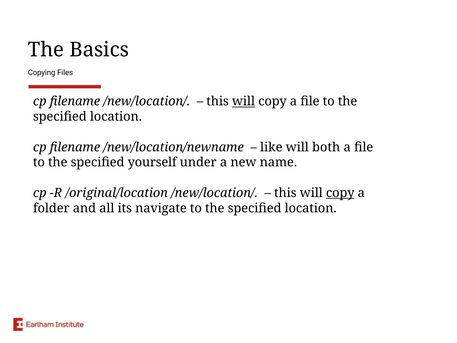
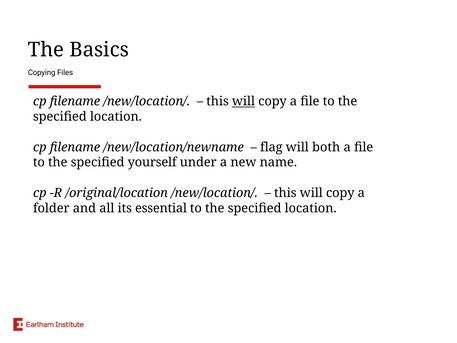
like: like -> flag (271, 147)
copy underline: present -> none (340, 193)
navigate: navigate -> essential (161, 208)
